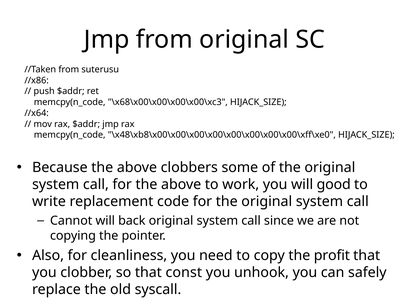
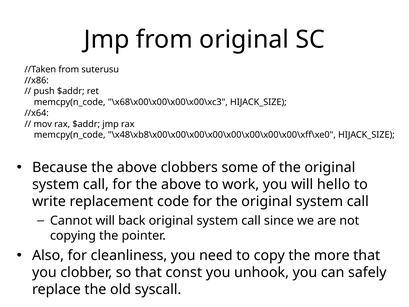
good: good -> hello (334, 184)
profit: profit -> more (332, 255)
